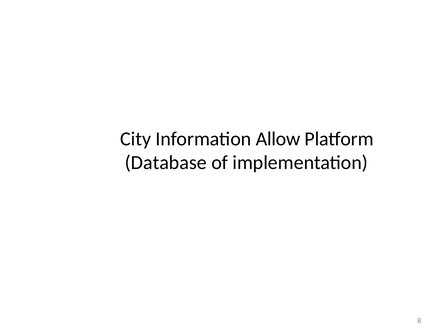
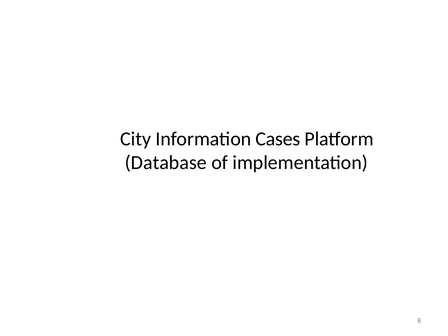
Allow: Allow -> Cases (278, 139)
